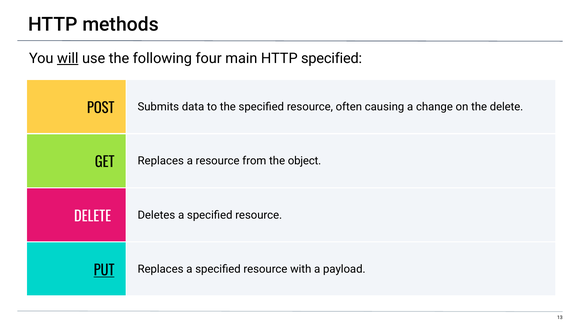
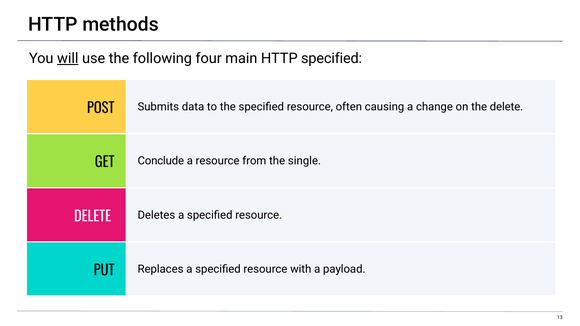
GET Replaces: Replaces -> Conclude (161, 161)
object: object -> single (304, 161)
PUT underline: present -> none (104, 271)
